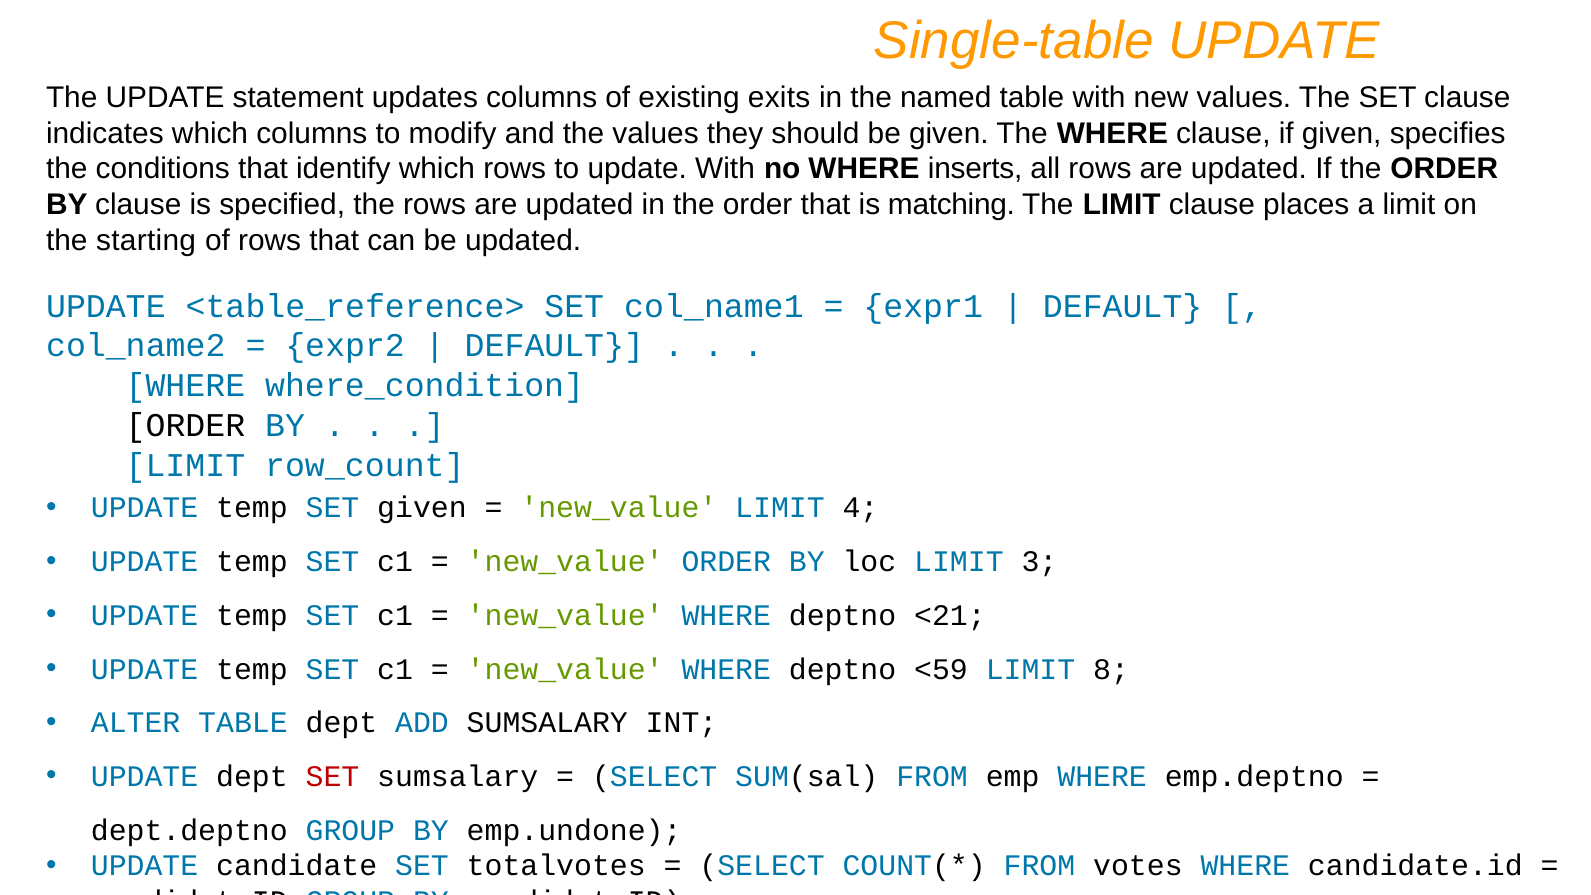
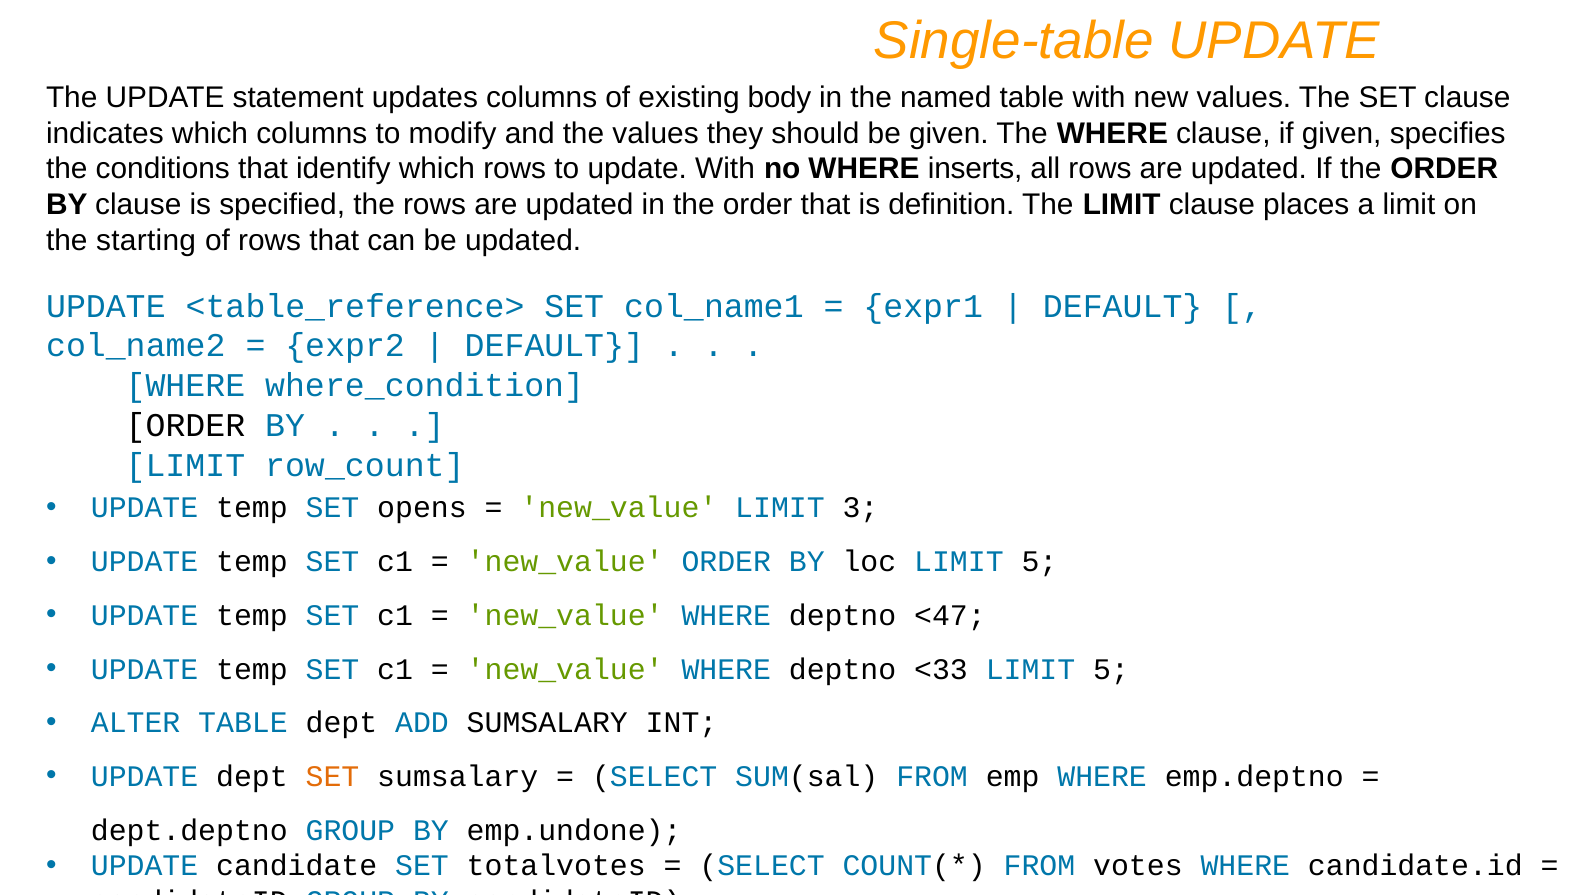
exits: exits -> body (779, 97)
matching: matching -> definition (951, 205)
SET given: given -> opens (422, 508)
4: 4 -> 3 (860, 508)
loc LIMIT 3: 3 -> 5 (1039, 562)
<21: <21 -> <47 (950, 615)
<59: <59 -> <33 (941, 669)
8: 8 -> 5 (1111, 669)
SET colour: red -> orange (332, 777)
